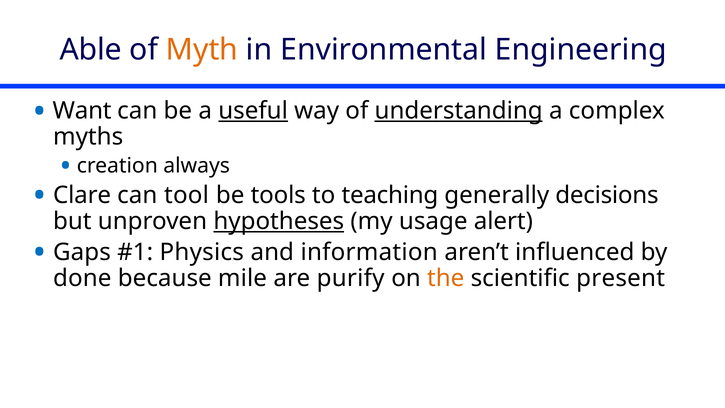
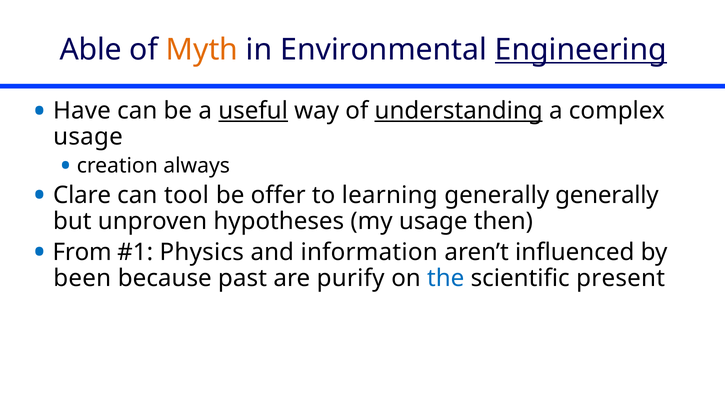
Engineering underline: none -> present (581, 50)
Want: Want -> Have (82, 111)
myths: myths -> usage (88, 137)
tools: tools -> offer (278, 195)
teaching: teaching -> learning (390, 195)
generally decisions: decisions -> generally (607, 195)
hypotheses underline: present -> none (279, 221)
alert: alert -> then (503, 221)
Gaps: Gaps -> From (82, 252)
done: done -> been (82, 278)
mile: mile -> past (242, 278)
the colour: orange -> blue (446, 278)
